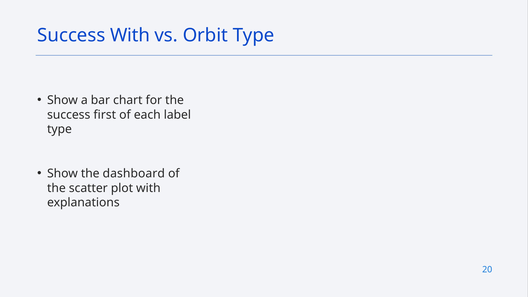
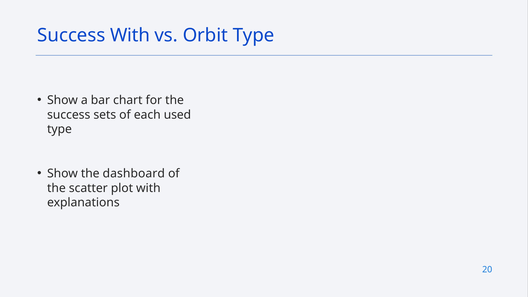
first: first -> sets (105, 115)
label: label -> used (177, 115)
